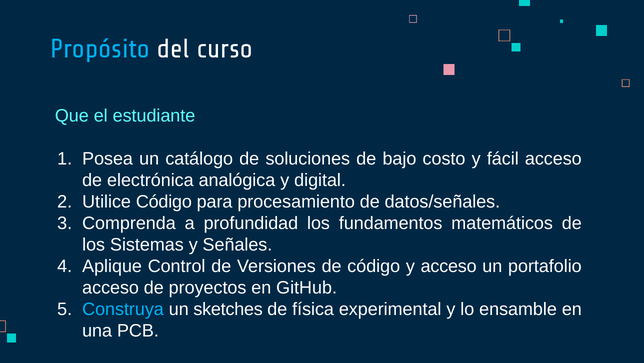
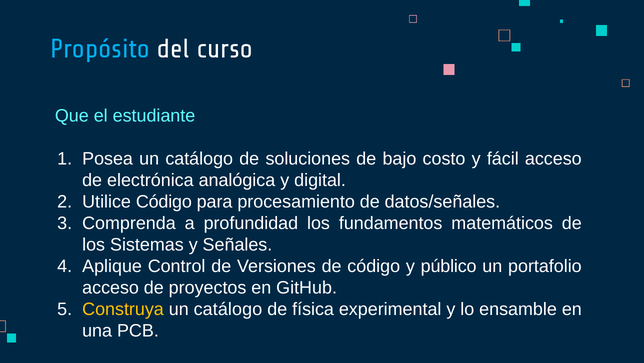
y acceso: acceso -> público (449, 266)
Construya colour: light blue -> yellow (123, 309)
sketches: sketches -> catálogo (228, 309)
